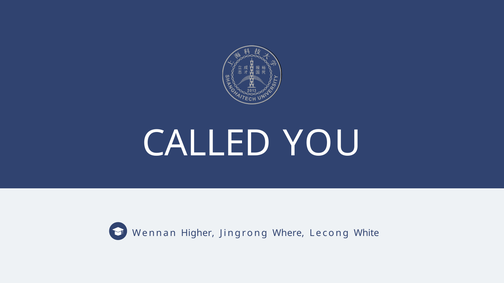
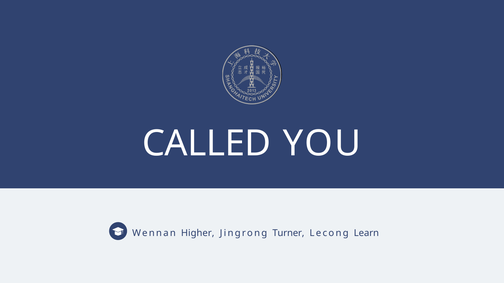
Where: Where -> Turner (288, 234)
White: White -> Learn (366, 234)
